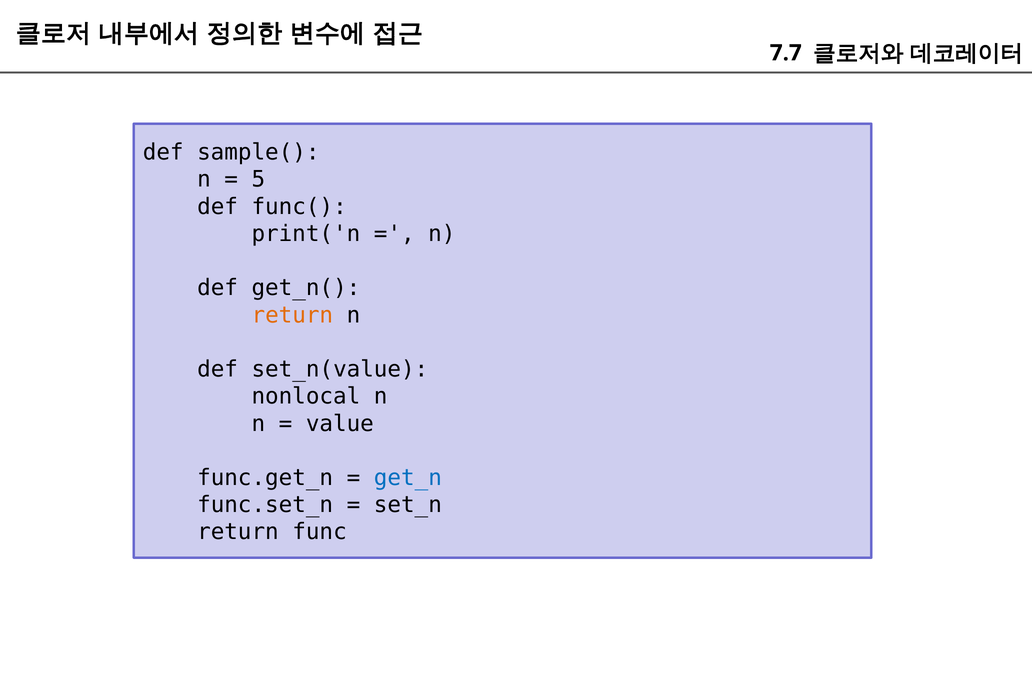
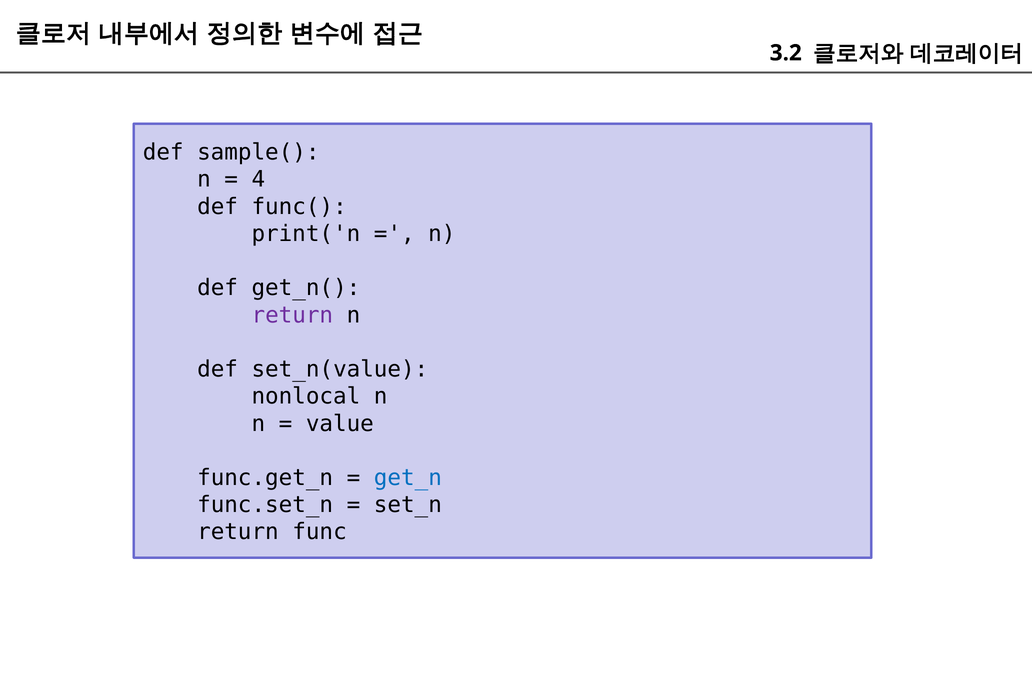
7.7: 7.7 -> 3.2 (786, 53)
5: 5 -> 4 (258, 179)
return colour: orange -> purple (292, 315)
